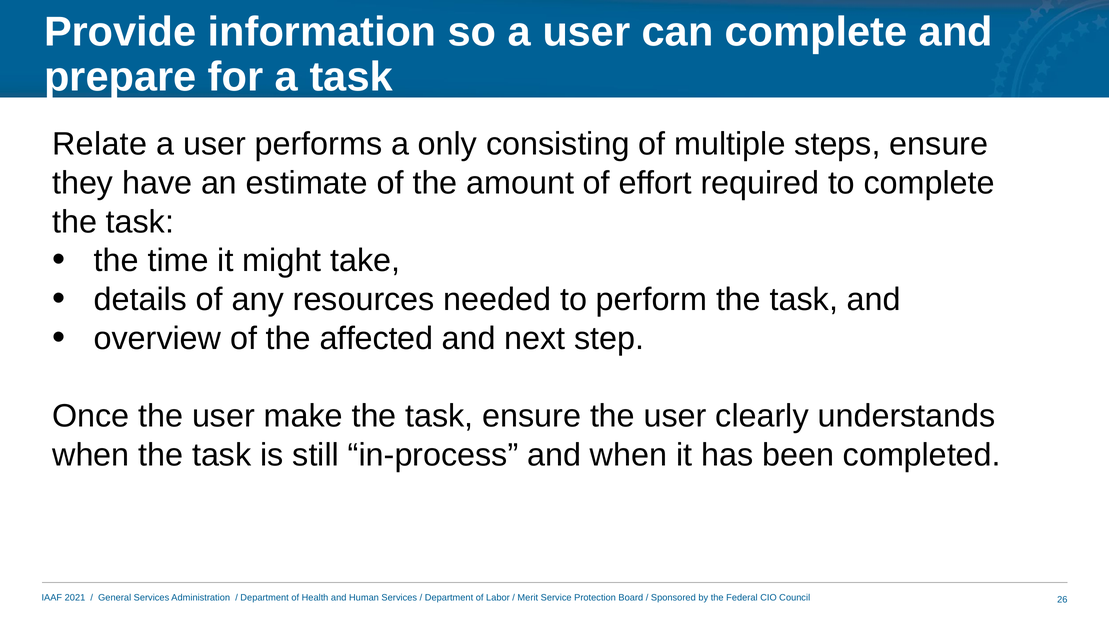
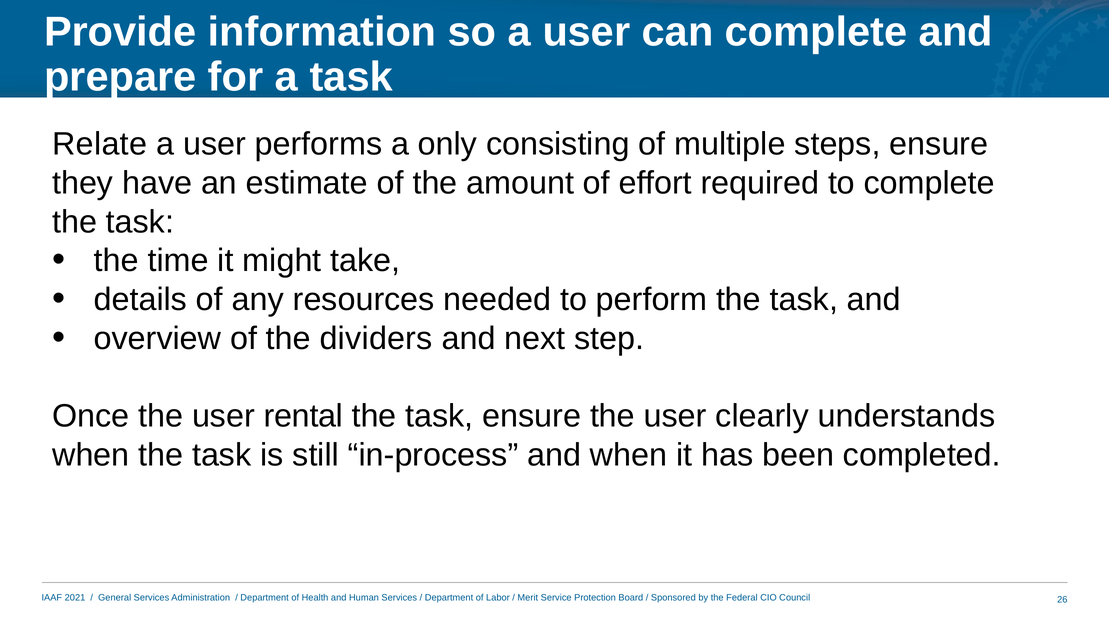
affected: affected -> dividers (376, 338)
make: make -> rental (303, 416)
